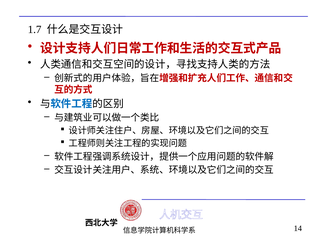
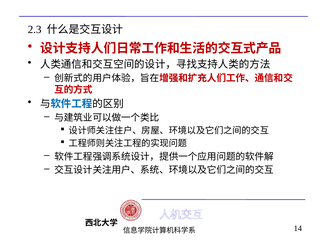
1.7: 1.7 -> 2.3 (35, 29)
